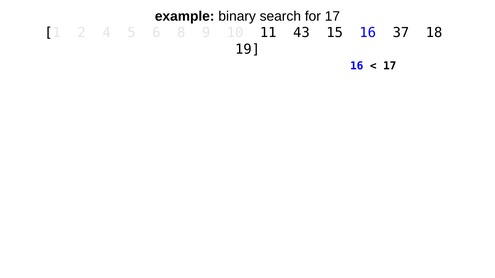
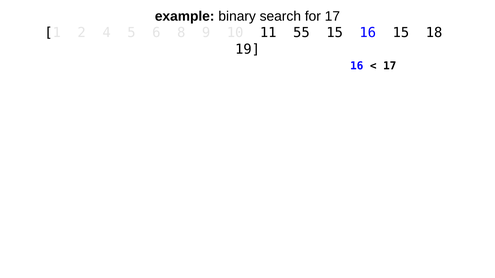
43: 43 -> 55 (301, 33)
16 37: 37 -> 15 (401, 33)
